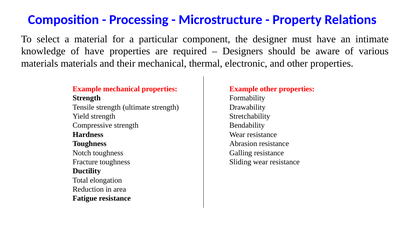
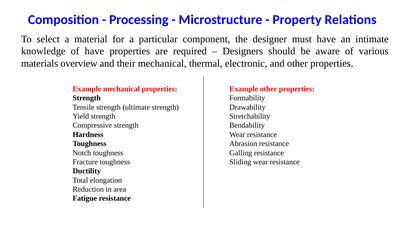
materials materials: materials -> overview (79, 63)
